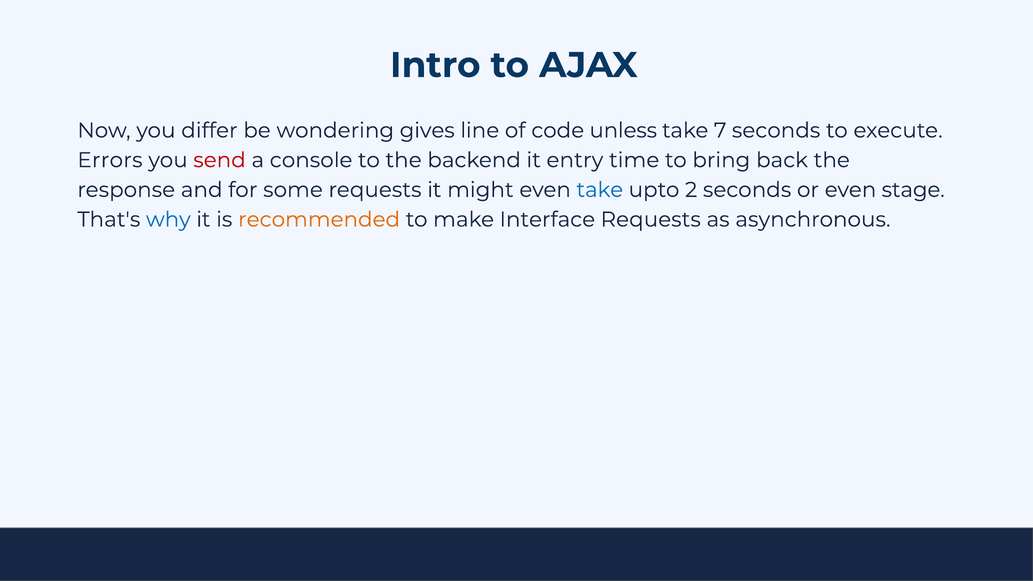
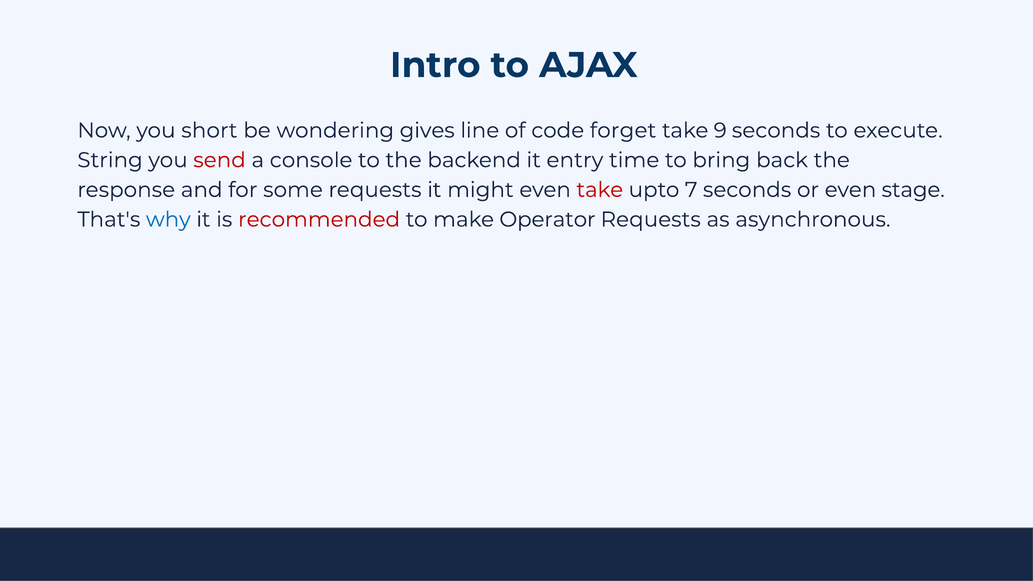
differ: differ -> short (209, 130)
unless: unless -> forget (623, 130)
7: 7 -> 9 (720, 130)
Errors: Errors -> String (110, 160)
take colour: blue -> red (600, 190)
2: 2 -> 7 (691, 190)
recommended colour: orange -> red (319, 220)
Interface: Interface -> Operator (547, 220)
